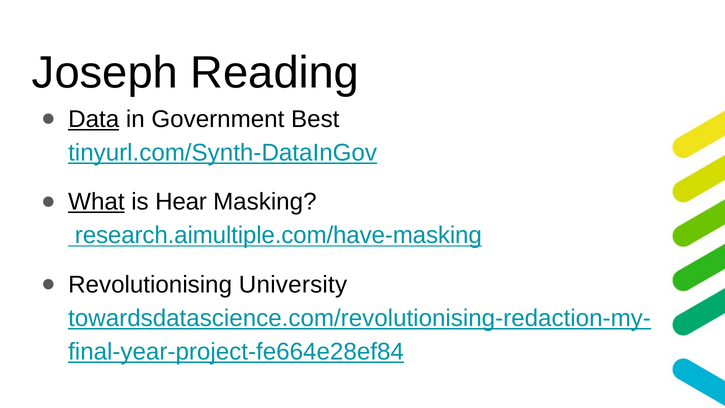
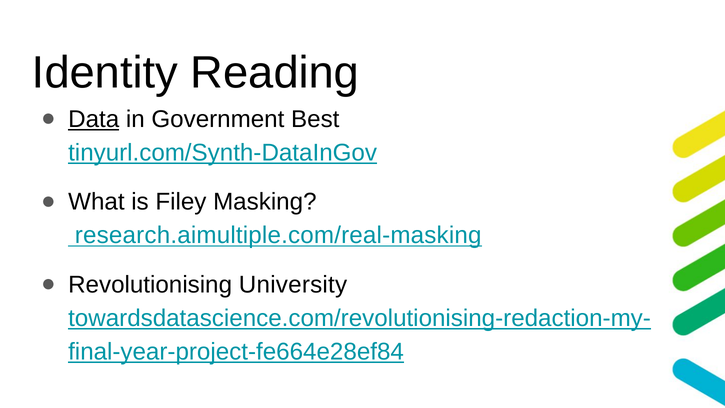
Joseph: Joseph -> Identity (105, 73)
What underline: present -> none (96, 202)
Hear: Hear -> Filey (181, 202)
research.aimultiple.com/have-masking: research.aimultiple.com/have-masking -> research.aimultiple.com/real-masking (278, 235)
